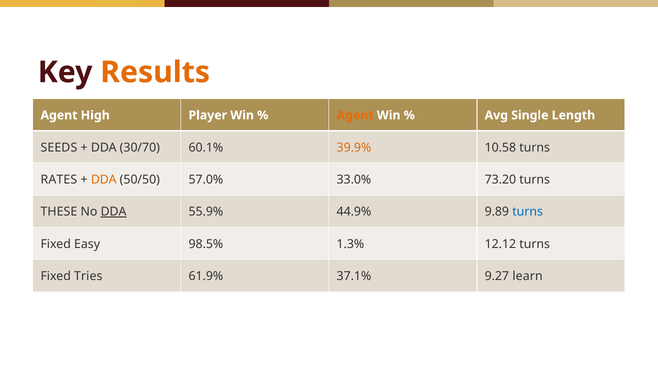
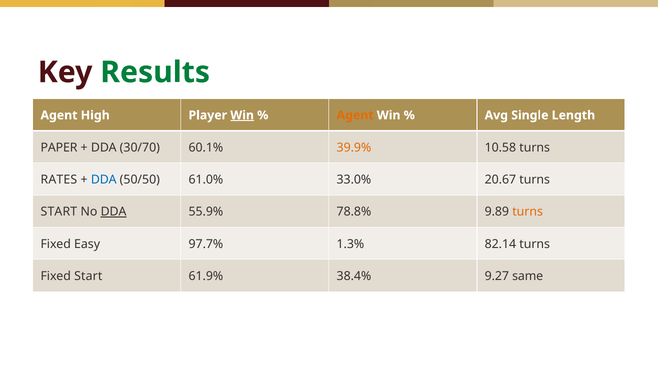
Results colour: orange -> green (155, 72)
Win underline: none -> present (242, 115)
SEEDS: SEEDS -> PAPER (59, 147)
DDA colour: orange -> blue (104, 180)
57.0%: 57.0% -> 61.0% (206, 180)
73.20: 73.20 -> 20.67 (500, 180)
THESE: THESE -> START (59, 212)
44.9%: 44.9% -> 78.8% (354, 212)
turns colour: blue -> orange (528, 212)
98.5%: 98.5% -> 97.7% (206, 244)
12.12: 12.12 -> 82.14 (500, 244)
Fixed Tries: Tries -> Start (88, 276)
37.1%: 37.1% -> 38.4% (354, 276)
learn: learn -> same (528, 276)
